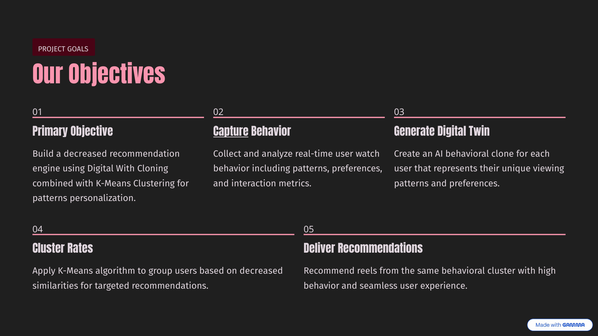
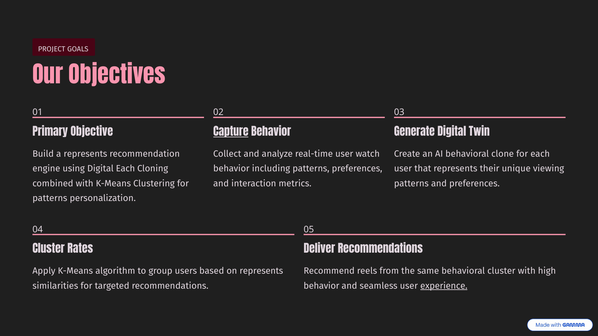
a decreased: decreased -> represents (85, 154)
Digital With: With -> Each (125, 169)
on decreased: decreased -> represents (261, 271)
experience underline: none -> present (444, 286)
